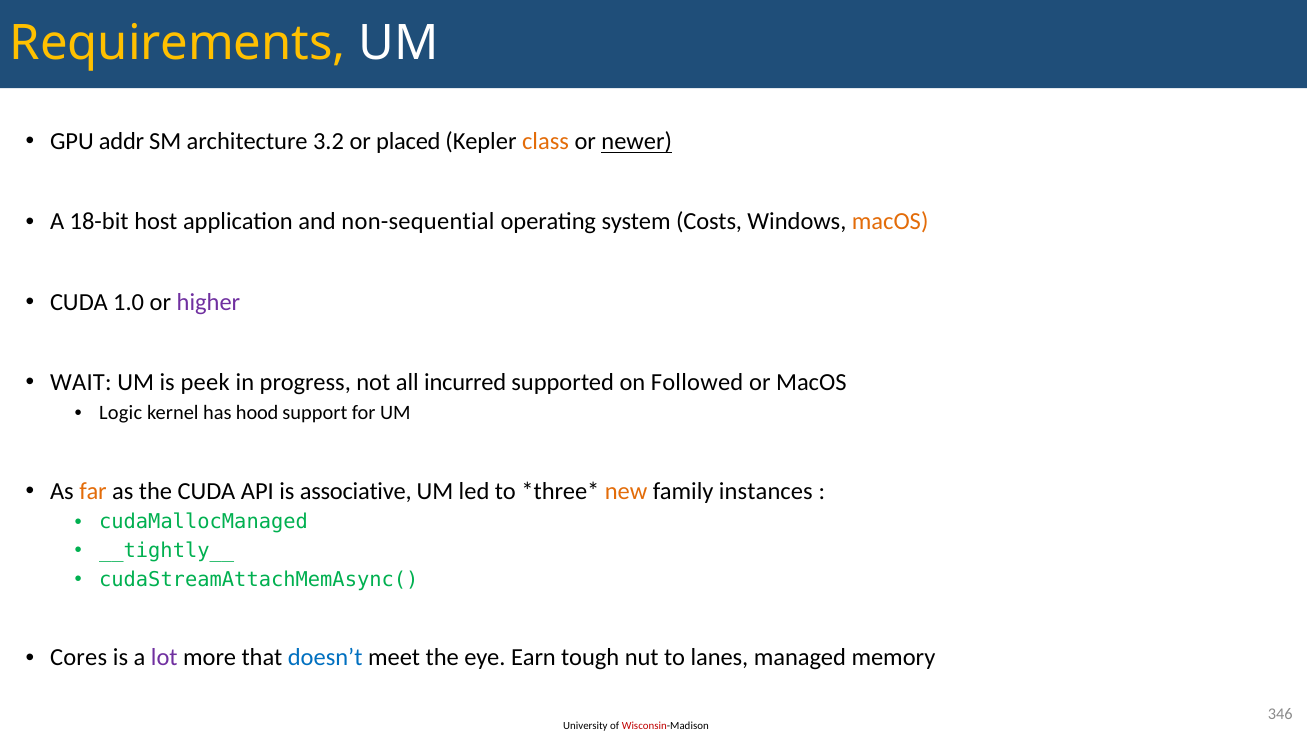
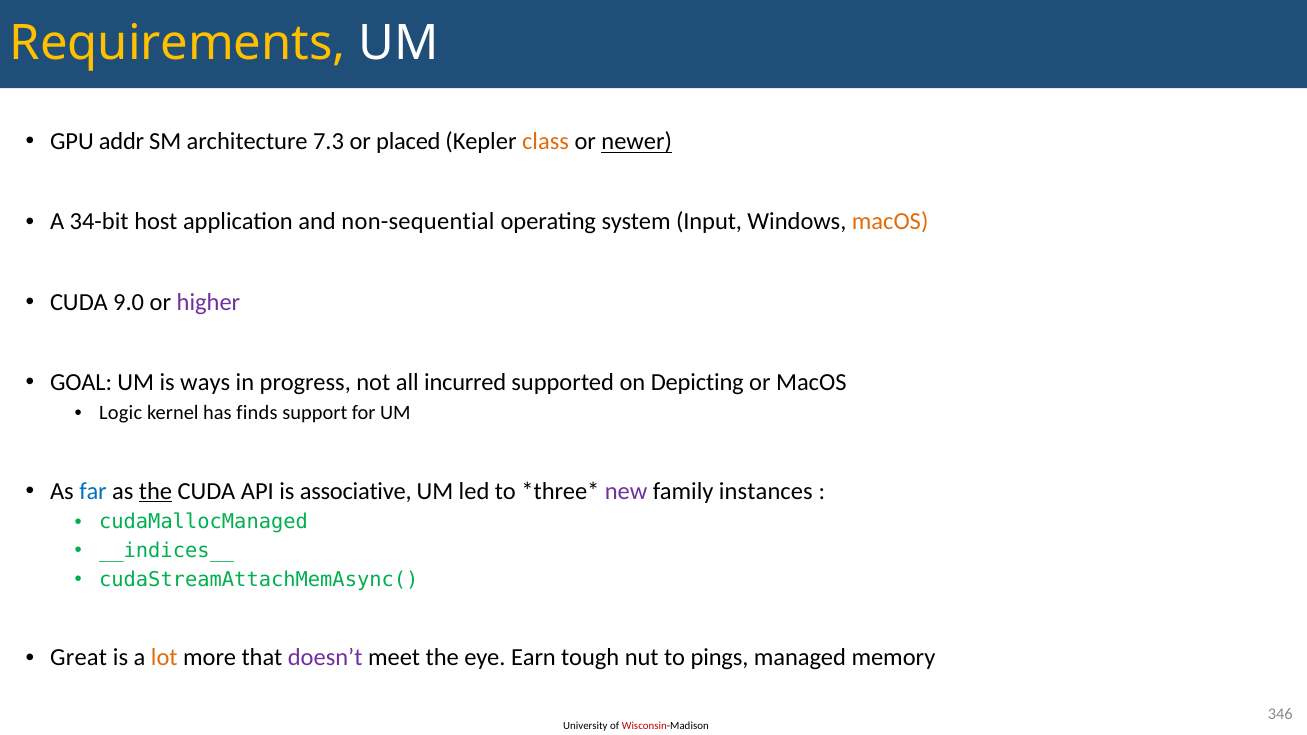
3.2: 3.2 -> 7.3 (329, 142)
18-bit: 18-bit -> 34-bit (99, 222)
Costs: Costs -> Input (709, 222)
1.0: 1.0 -> 9.0 (129, 302)
WAIT: WAIT -> GOAL (81, 382)
peek: peek -> ways (205, 382)
Followed: Followed -> Depicting (697, 382)
hood: hood -> finds (257, 413)
far colour: orange -> blue (93, 491)
the underline: none -> present (155, 491)
new colour: orange -> purple (626, 491)
__tightly__: __tightly__ -> __indices__ (167, 551)
Cores: Cores -> Great (79, 658)
lot colour: purple -> orange (164, 658)
doesn’t colour: blue -> purple (325, 658)
lanes: lanes -> pings (719, 658)
